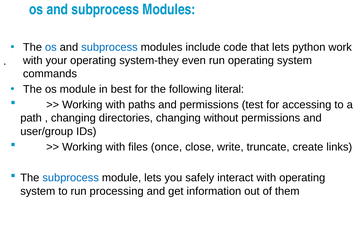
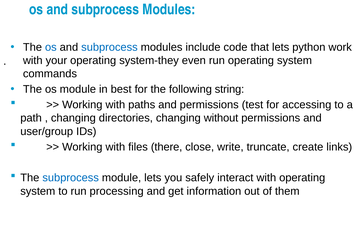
literal: literal -> string (230, 89)
once: once -> there (167, 147)
